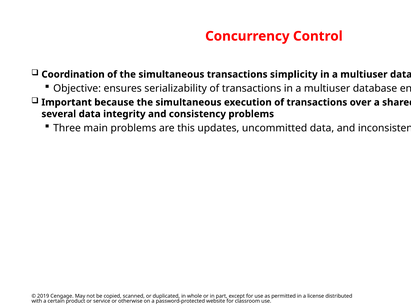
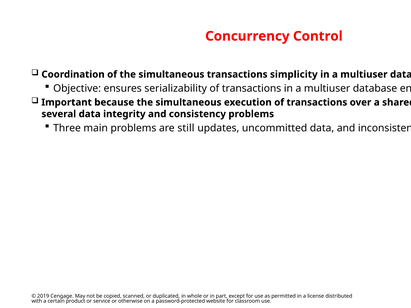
this: this -> still (186, 128)
